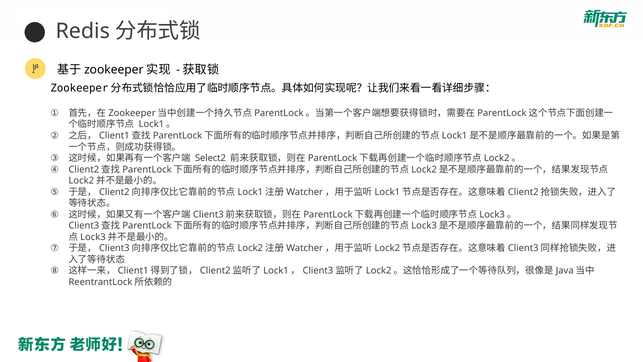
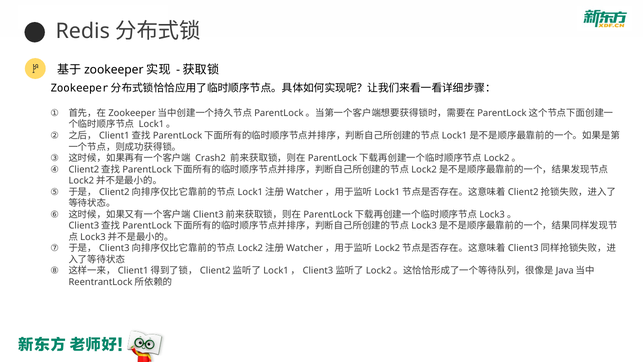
Select2: Select2 -> Crash2 (210, 158)
